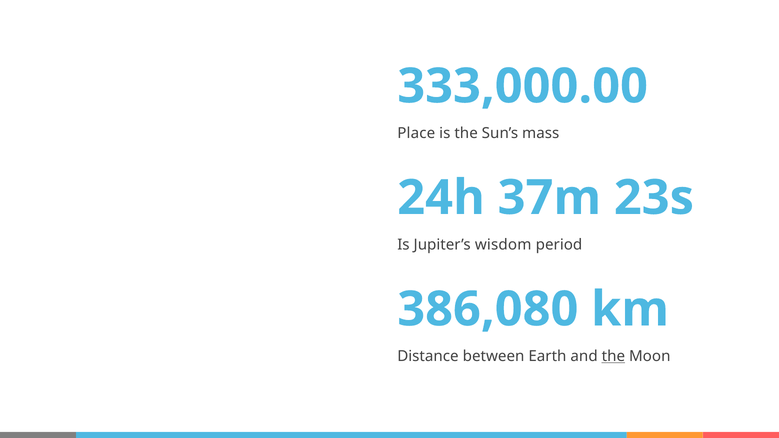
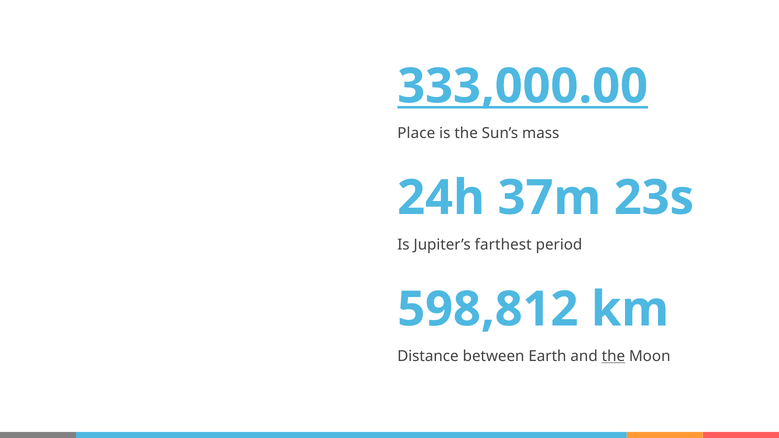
333,000.00 underline: none -> present (523, 86)
wisdom: wisdom -> farthest (503, 245)
386,080: 386,080 -> 598,812 (488, 309)
